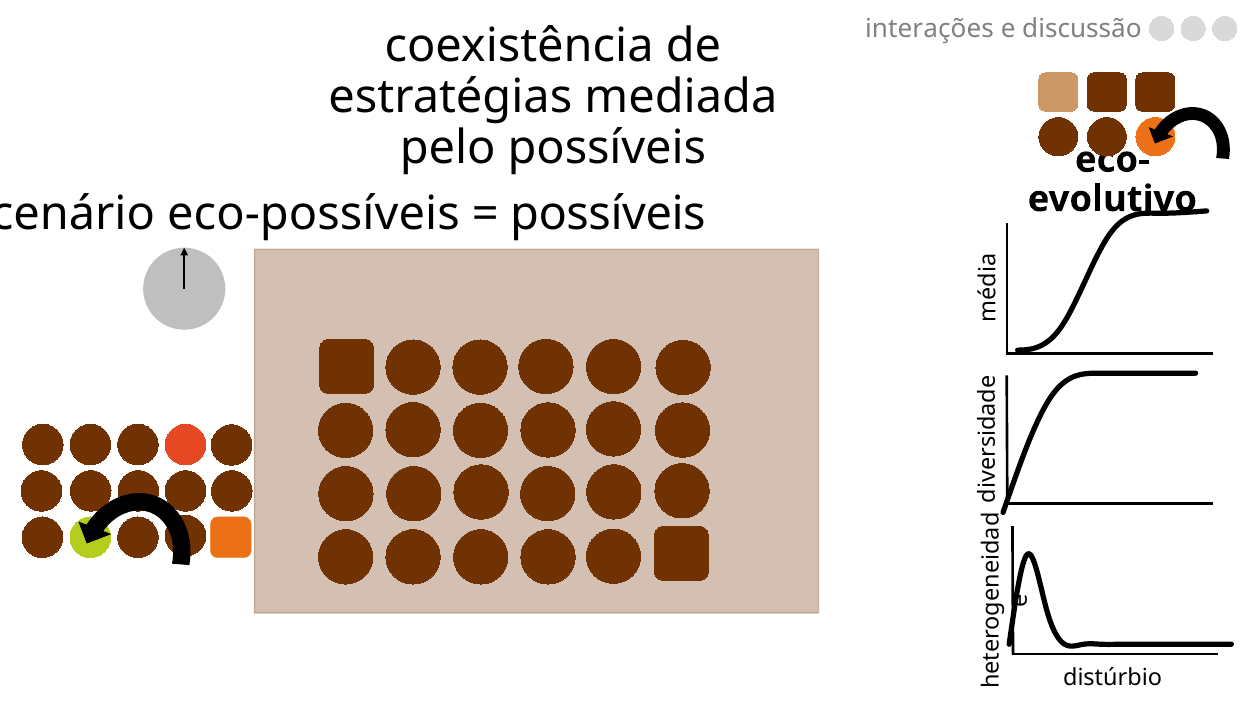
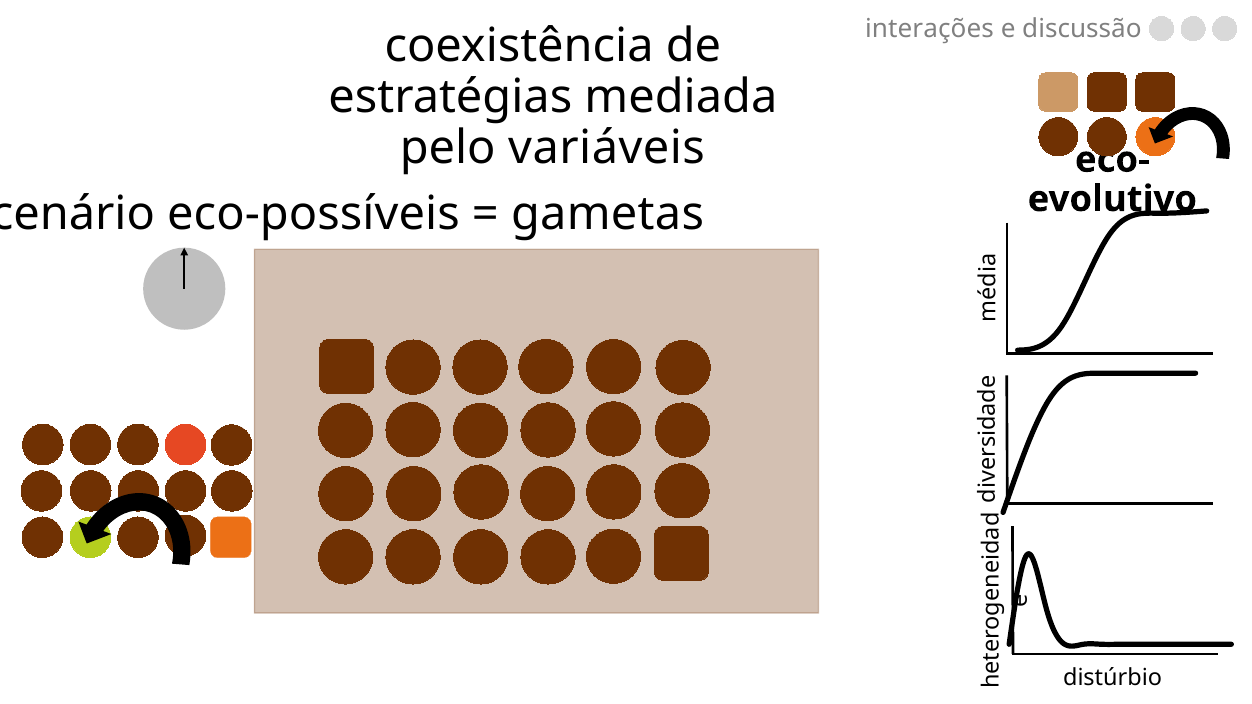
pelo possíveis: possíveis -> variáveis (607, 148)
possíveis: possíveis -> gametas (608, 214)
